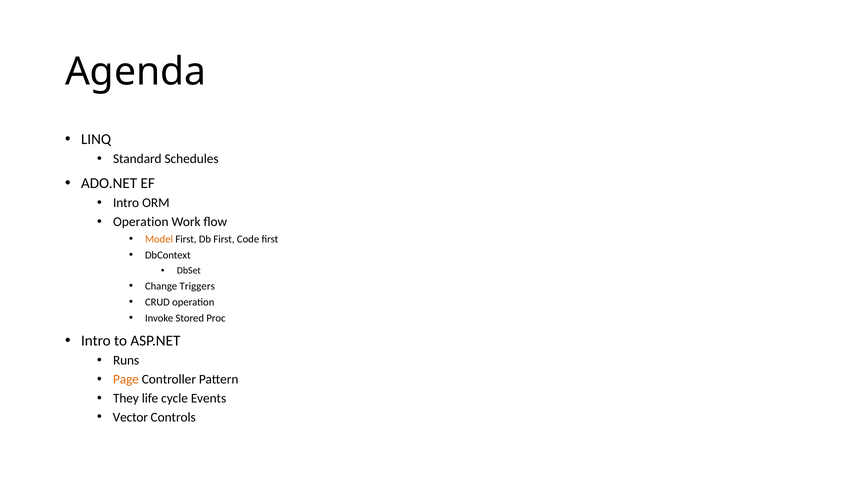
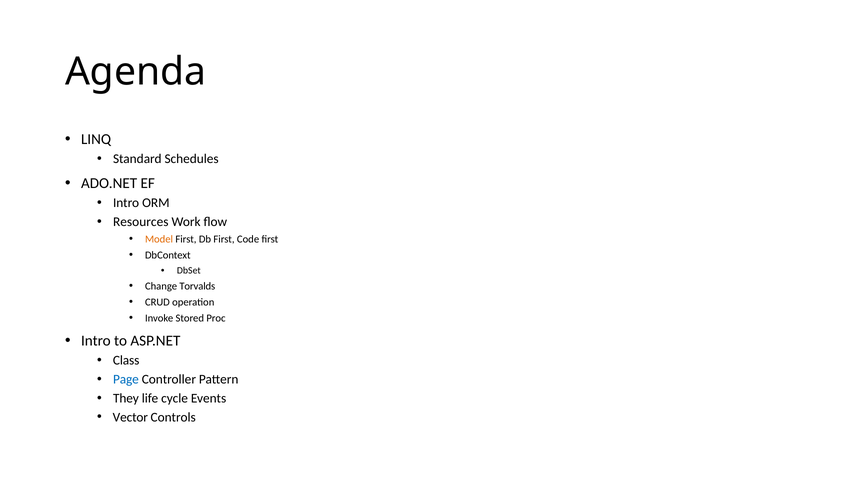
Operation: Operation -> Resources (141, 222)
Triggers: Triggers -> Torvalds (197, 286)
Runs: Runs -> Class (126, 360)
Page colour: orange -> blue (126, 379)
